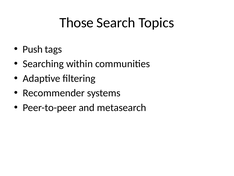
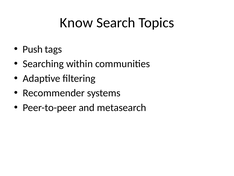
Those: Those -> Know (76, 23)
